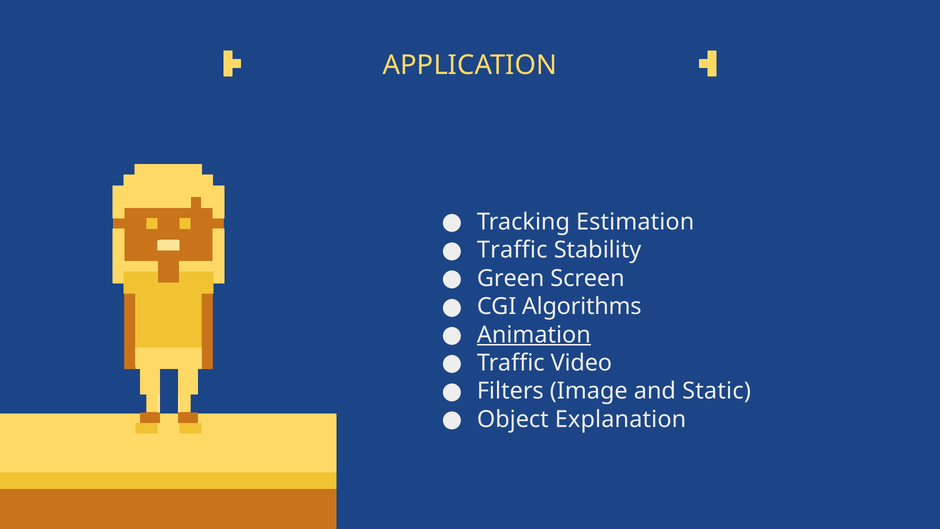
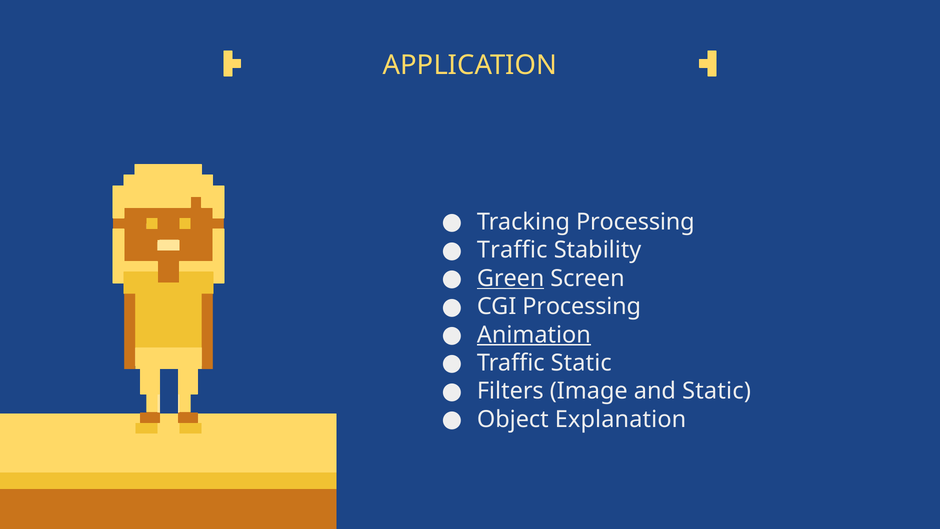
Tracking Estimation: Estimation -> Processing (635, 222)
Green underline: none -> present (511, 278)
CGI Algorithms: Algorithms -> Processing (582, 306)
Traffic Video: Video -> Static (581, 363)
